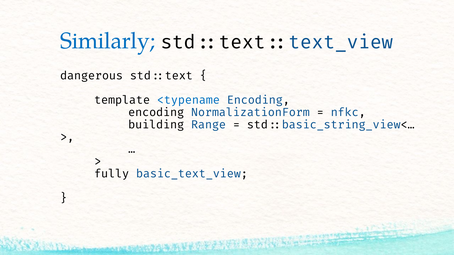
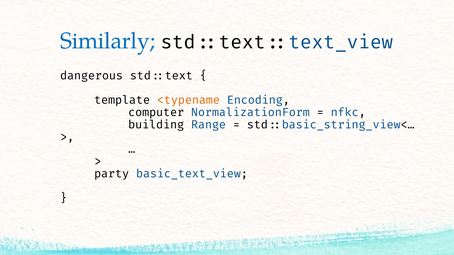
<typename colour: blue -> orange (188, 100)
encoding: encoding -> computer (156, 113)
fully: fully -> party (112, 174)
